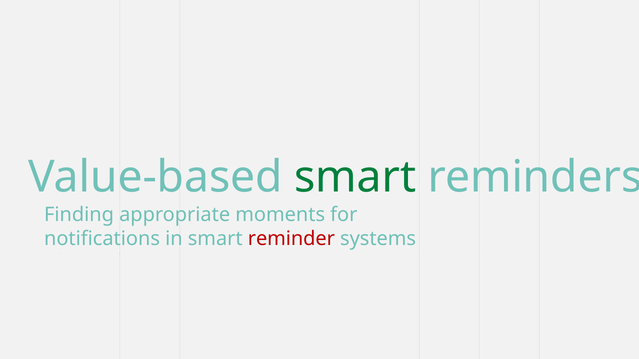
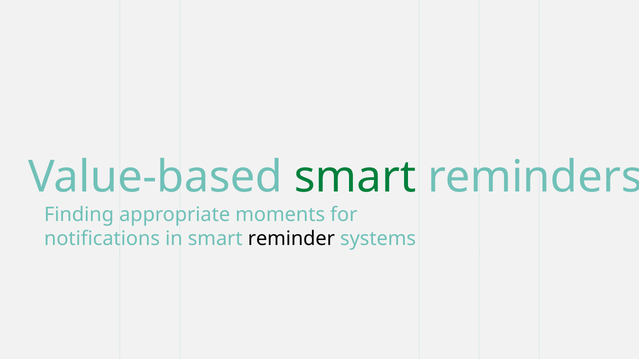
reminder colour: red -> black (291, 239)
